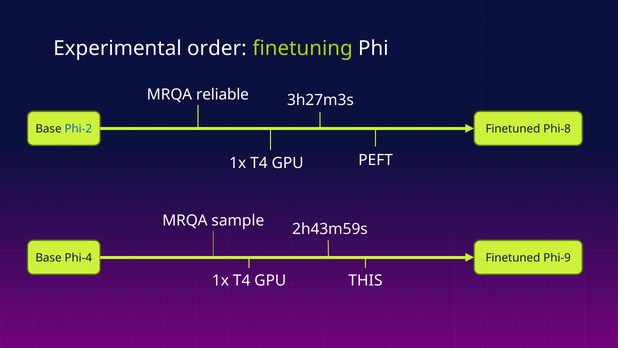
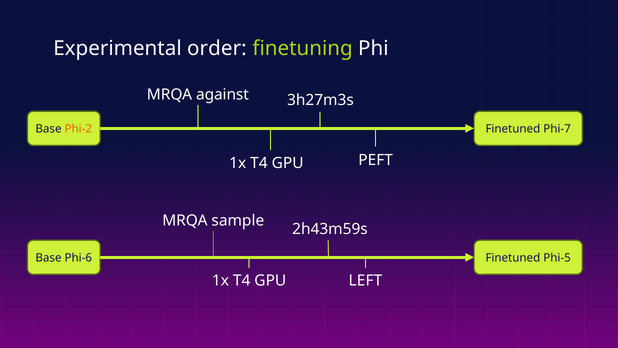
reliable: reliable -> against (222, 95)
Phi-2 colour: blue -> orange (78, 129)
Phi-8: Phi-8 -> Phi-7 (557, 129)
Phi-4: Phi-4 -> Phi-6 (78, 258)
Phi-9: Phi-9 -> Phi-5 (557, 258)
THIS: THIS -> LEFT (365, 281)
